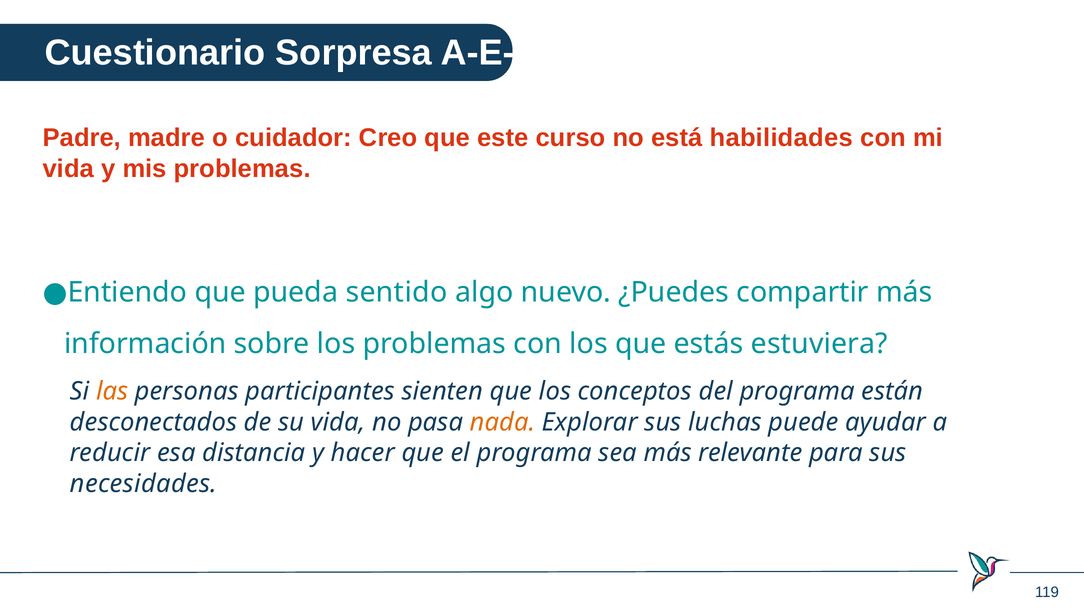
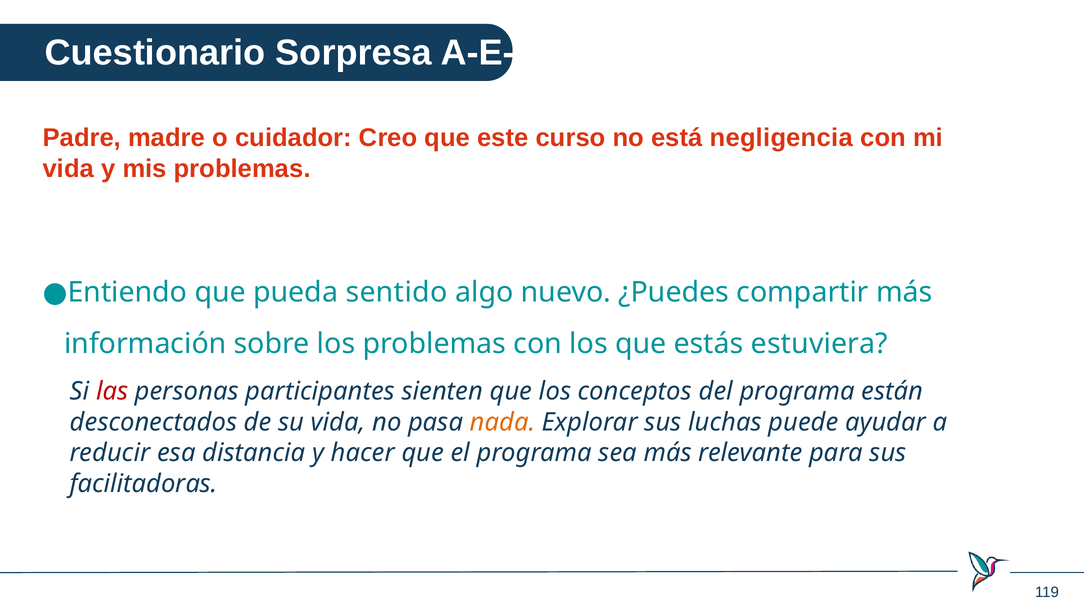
habilidades: habilidades -> negligencia (781, 138)
las colour: orange -> red (112, 391)
necesidades: necesidades -> facilitadoras (144, 483)
